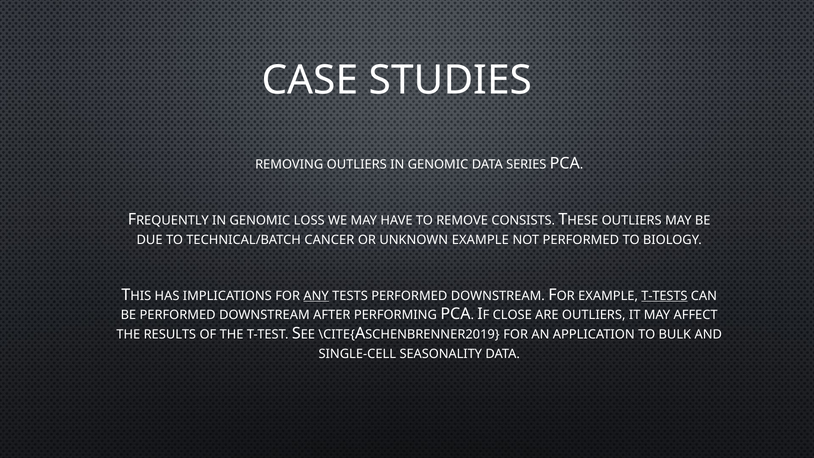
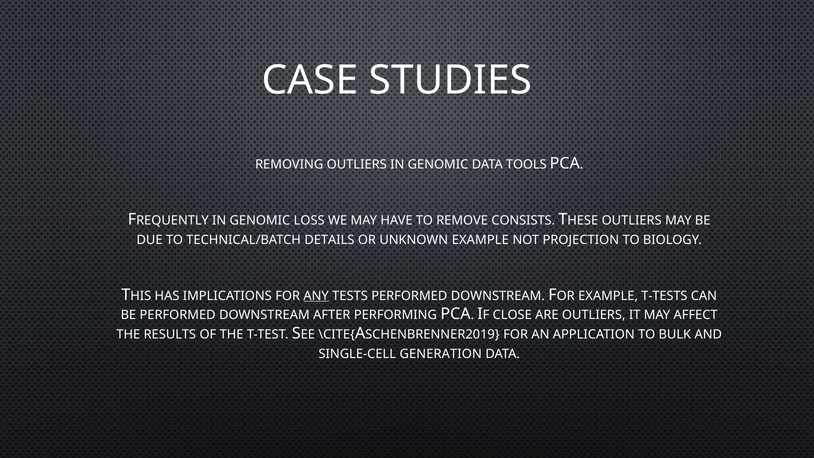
SERIES: SERIES -> TOOLS (526, 164)
CANCER: CANCER -> DETAILS (329, 240)
NOT PERFORMED: PERFORMED -> PROJECTION (581, 240)
T-TESTS underline: present -> none (664, 296)
SEASONALITY: SEASONALITY -> GENERATION (441, 354)
